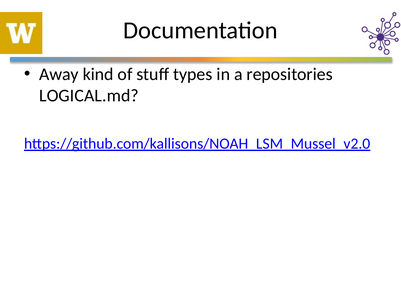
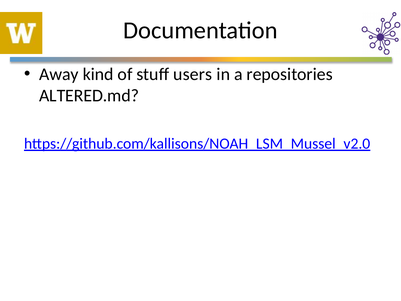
types: types -> users (193, 74)
LOGICAL.md: LOGICAL.md -> ALTERED.md (89, 95)
